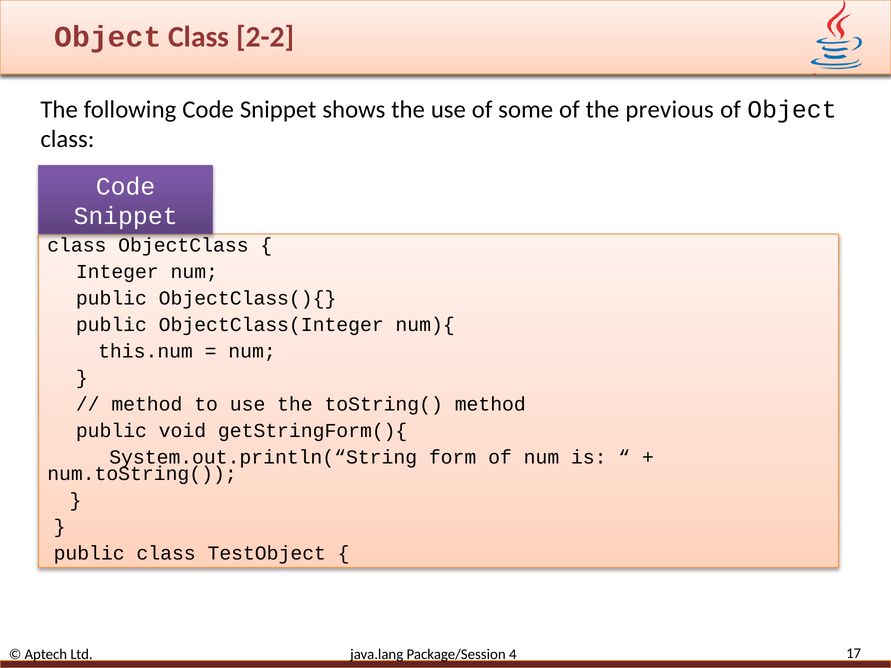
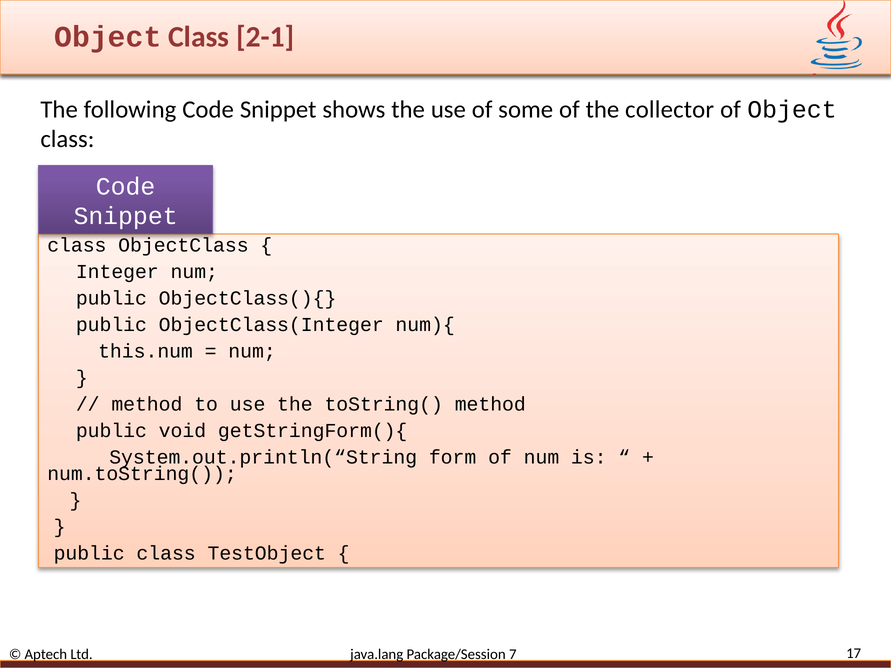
2-2: 2-2 -> 2-1 (265, 37)
previous: previous -> collector (670, 109)
4: 4 -> 7 (513, 654)
